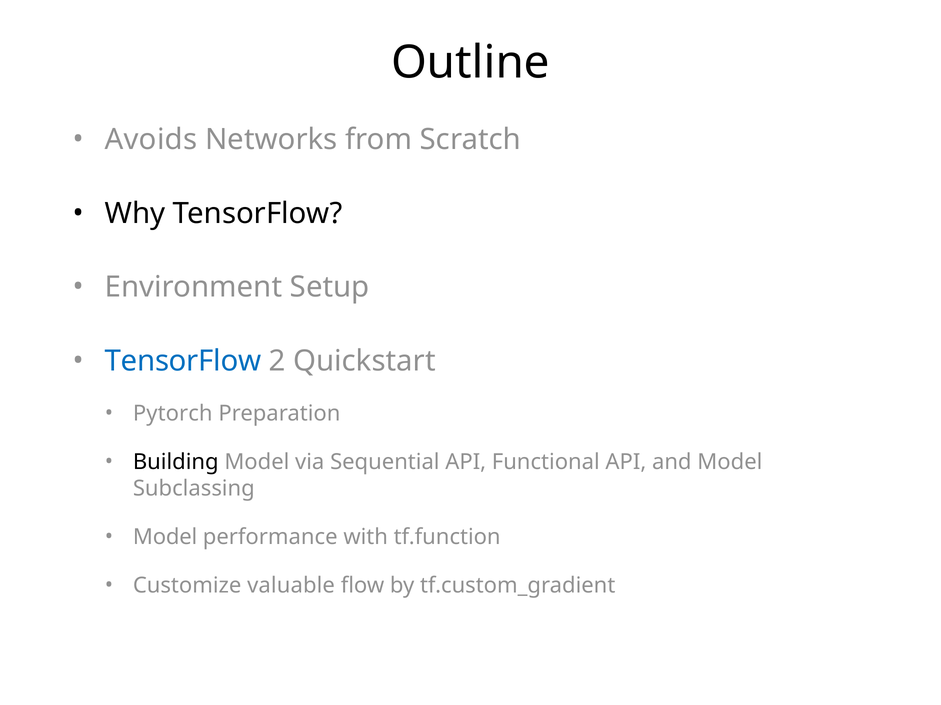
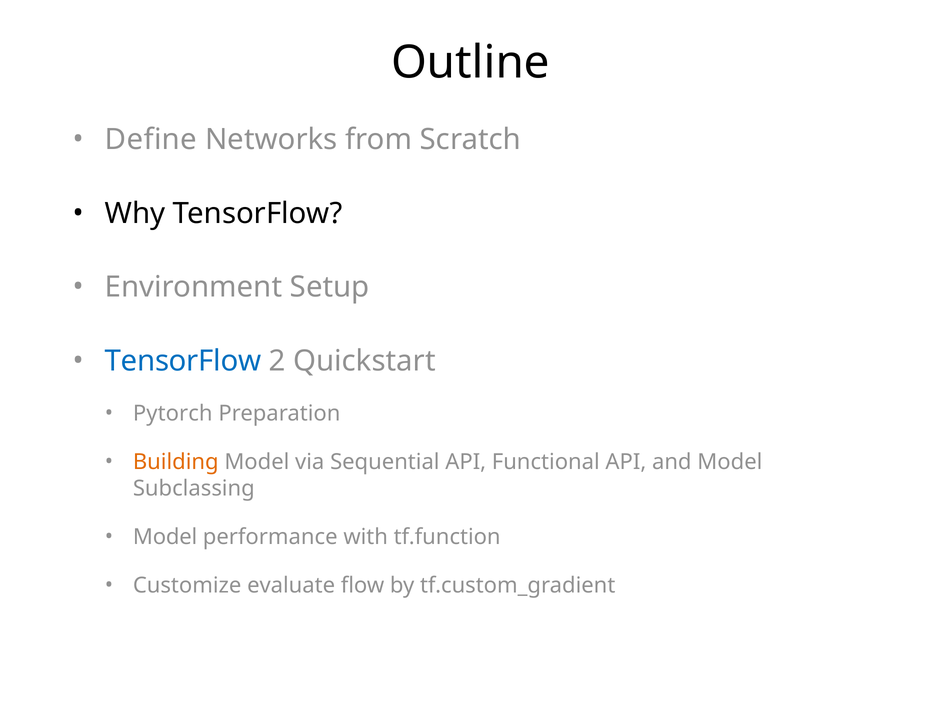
Avoids: Avoids -> Define (151, 140)
Building colour: black -> orange (176, 462)
valuable: valuable -> evaluate (291, 586)
